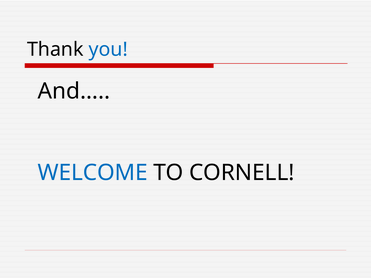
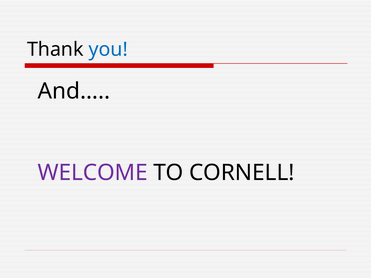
WELCOME colour: blue -> purple (93, 173)
